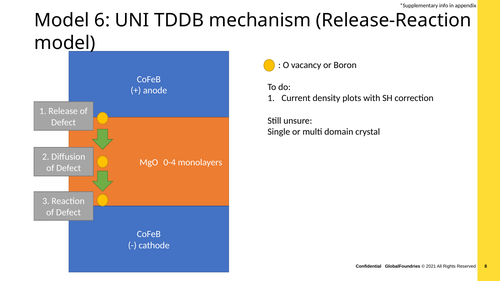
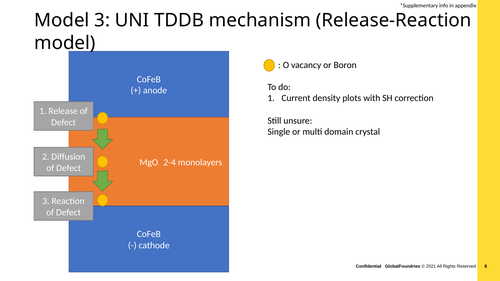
Model 6: 6 -> 3 (102, 20)
0-4: 0-4 -> 2-4 (170, 163)
